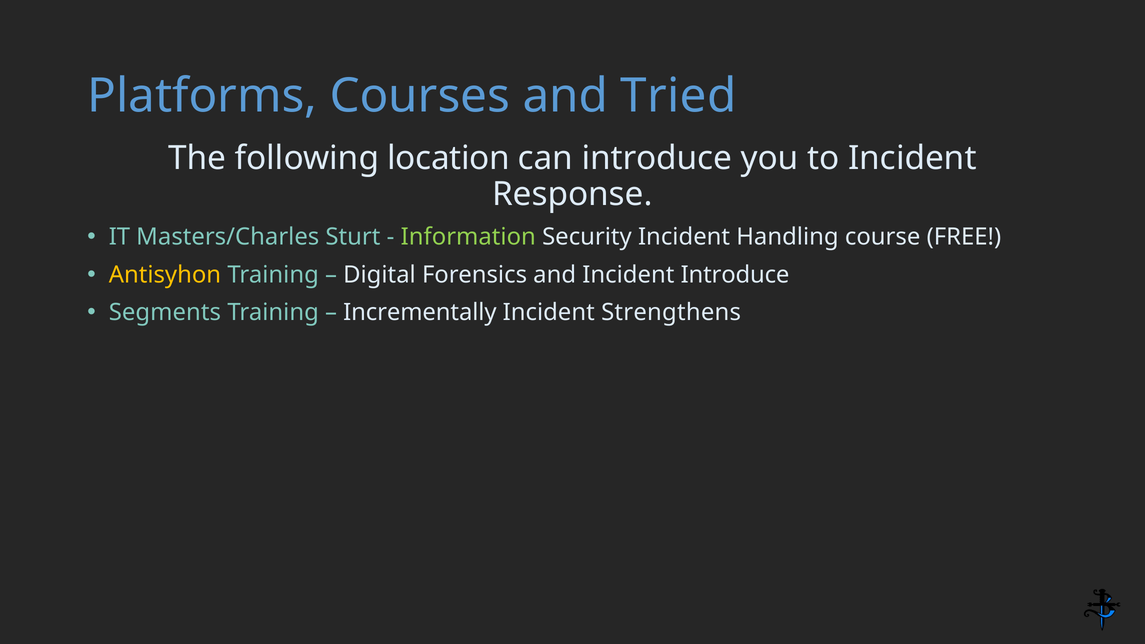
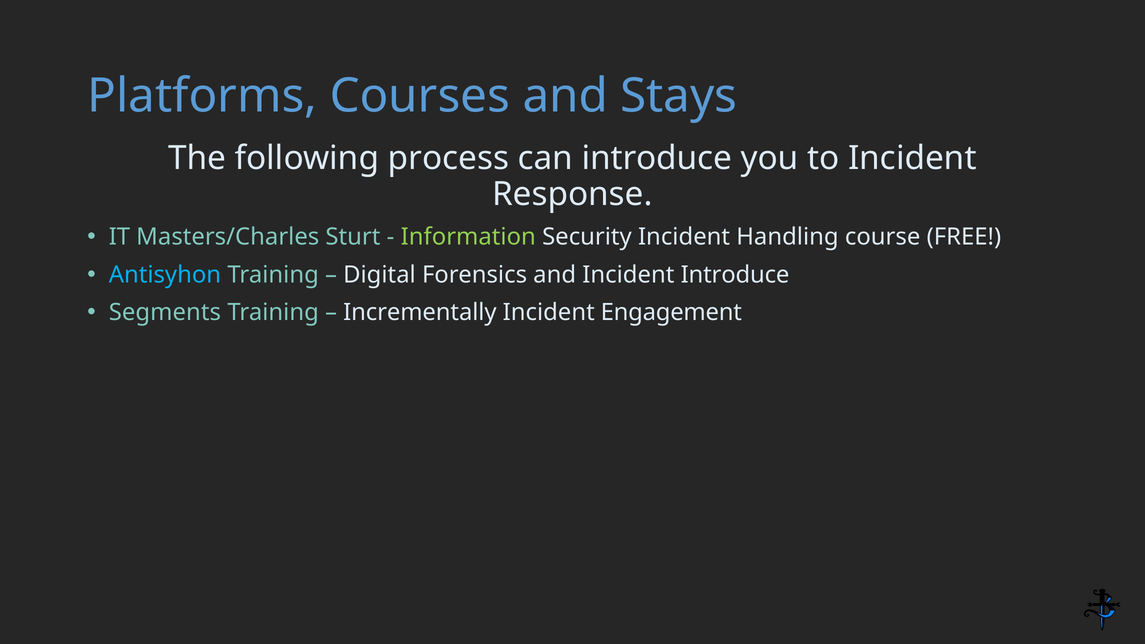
Tried: Tried -> Stays (679, 96)
location: location -> process (448, 158)
Antisyhon colour: yellow -> light blue (165, 275)
Strengthens: Strengthens -> Engagement (671, 312)
